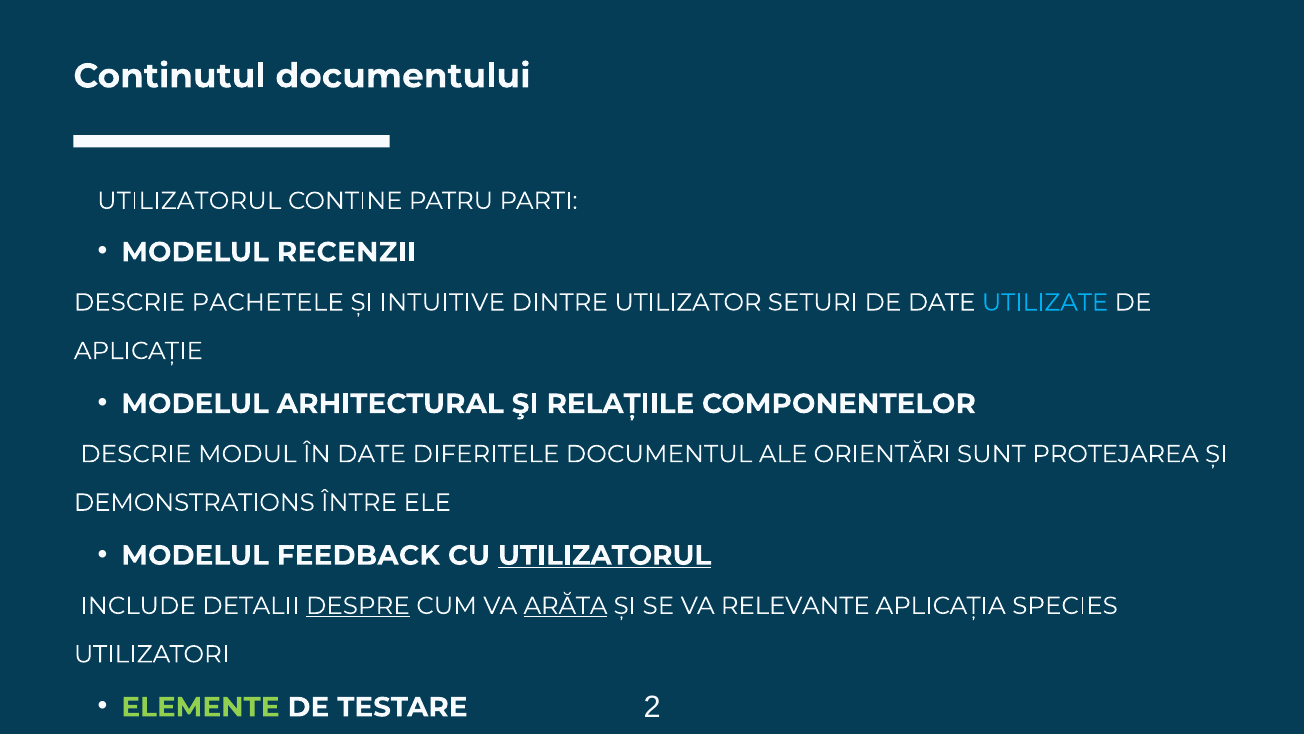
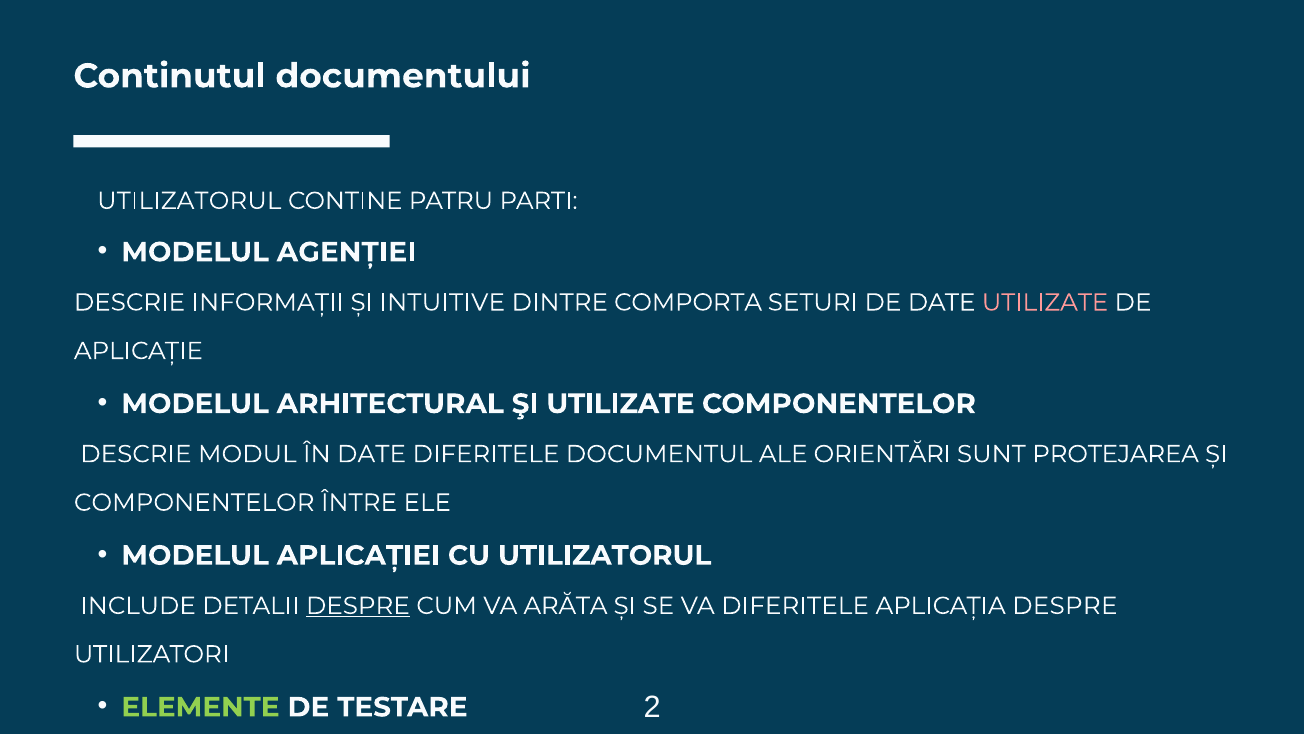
RECENZII: RECENZII -> AGENȚIEI (347, 252)
PACHETELE: PACHETELE -> INFORMAȚII (268, 302)
UTILIZATOR: UTILIZATOR -> COMPORTA (688, 302)
UTILIZATE colour: light blue -> pink (1045, 302)
ŞI RELAȚIILE: RELAȚIILE -> UTILIZATE (620, 404)
DEMONSTRATIONS: DEMONSTRATIONS -> COMPONENTELOR (194, 502)
FEEDBACK: FEEDBACK -> APLICAȚIEI (358, 555)
UTILIZATORUL underline: present -> none (605, 555)
ARĂTA underline: present -> none (565, 605)
VA RELEVANTE: RELEVANTE -> DIFERITELE (795, 605)
APLICAȚIA SPECIES: SPECIES -> DESPRE (1065, 605)
